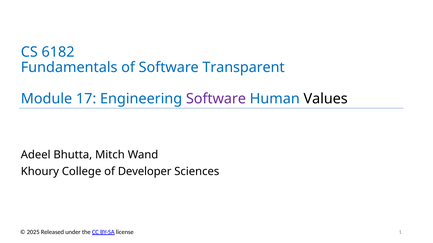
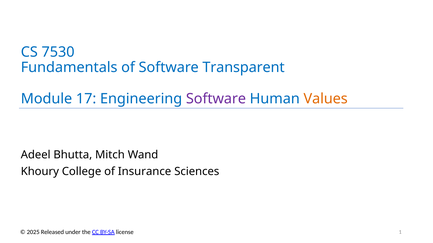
6182: 6182 -> 7530 (58, 52)
Values colour: black -> orange (326, 99)
Developer: Developer -> Insurance (145, 172)
